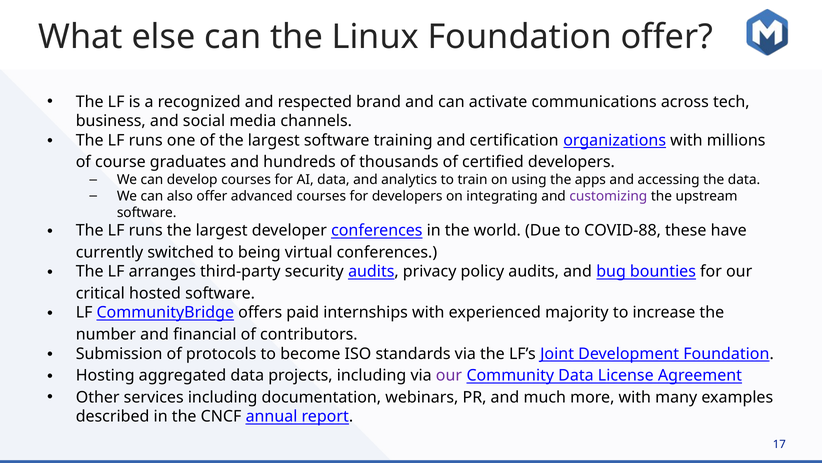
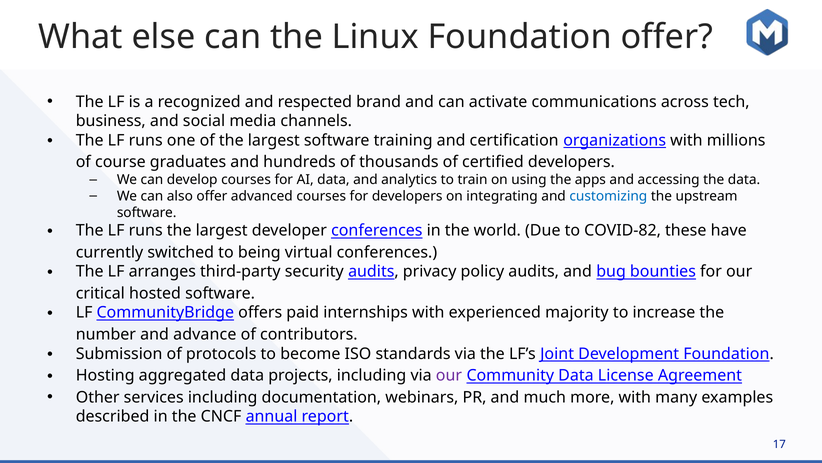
customizing colour: purple -> blue (608, 196)
COVID-88: COVID-88 -> COVID-82 (623, 230)
financial: financial -> advance (205, 334)
